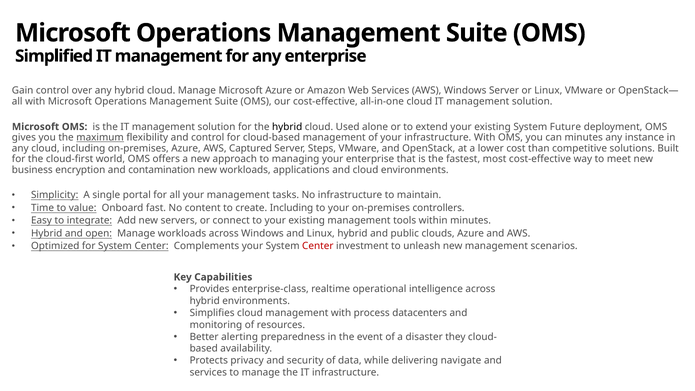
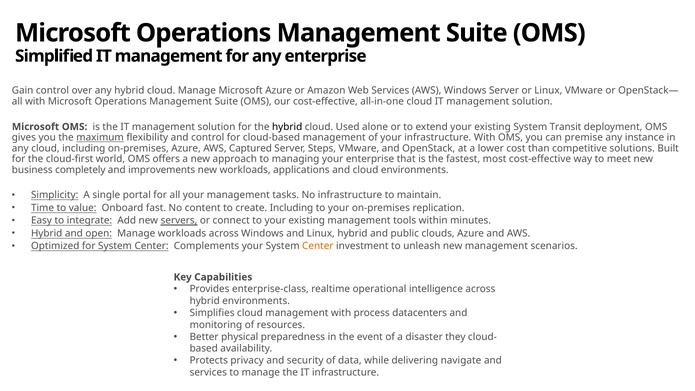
Future: Future -> Transit (565, 127)
can minutes: minutes -> premise (584, 137)
encryption: encryption -> completely (80, 170)
contamination: contamination -> improvements (162, 170)
controllers: controllers -> replication (438, 208)
servers underline: none -> present (179, 221)
Center colour: red -> orange (318, 246)
alerting: alerting -> physical (240, 337)
